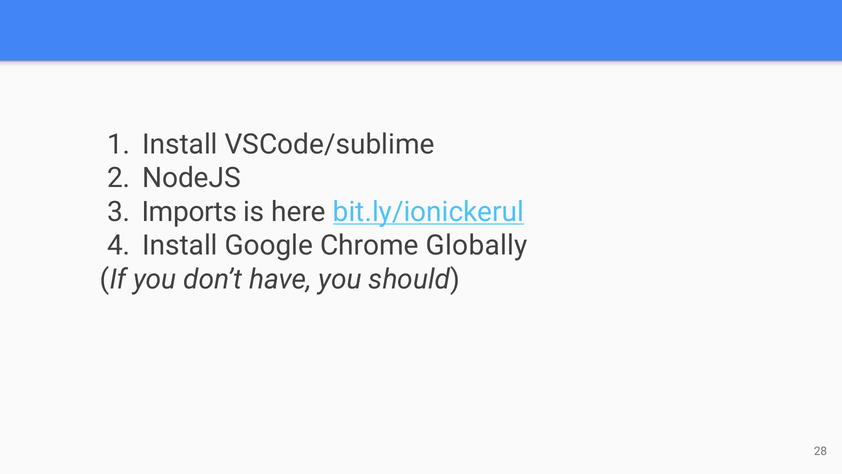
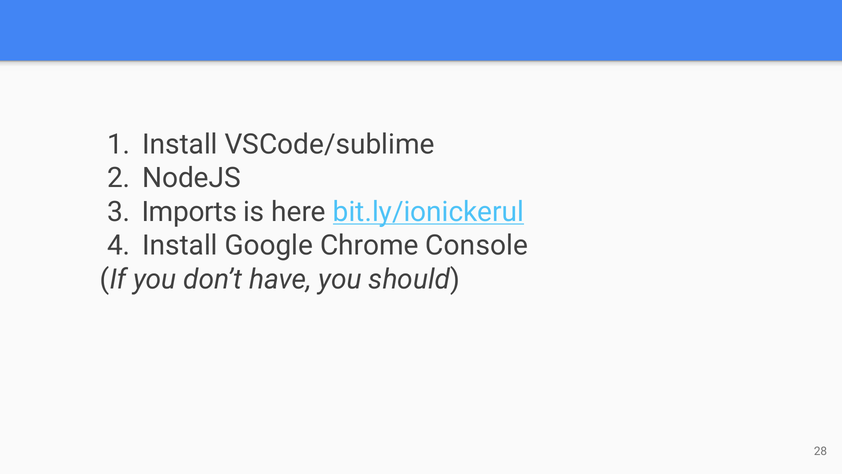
Globally: Globally -> Console (477, 245)
